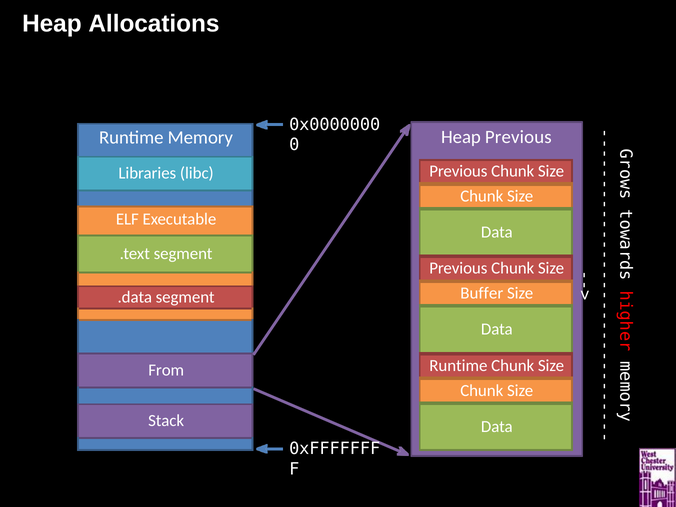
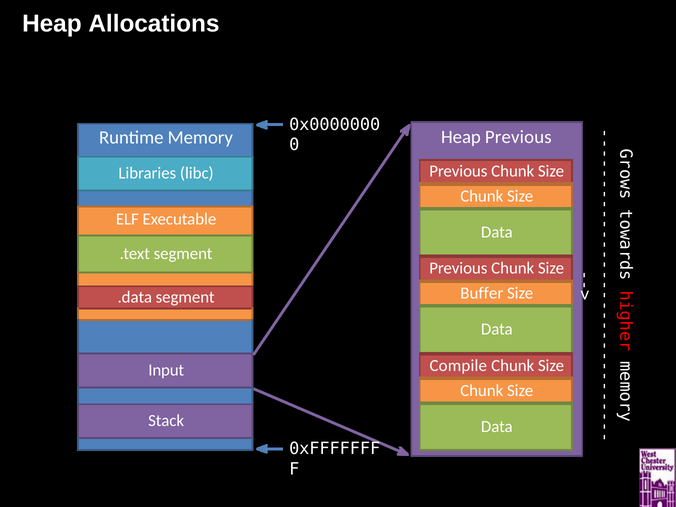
Runtime: Runtime -> Compile (458, 366)
From: From -> Input (166, 370)
